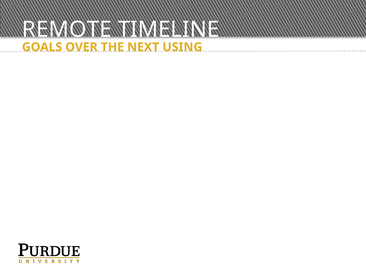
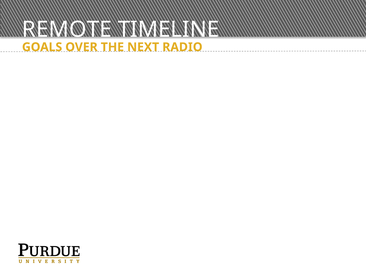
USING: USING -> RADIO (182, 47)
